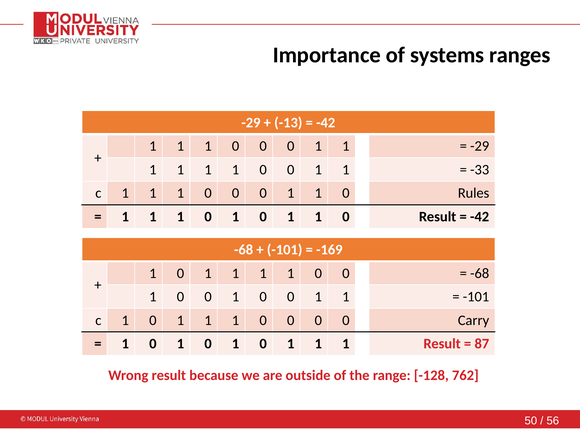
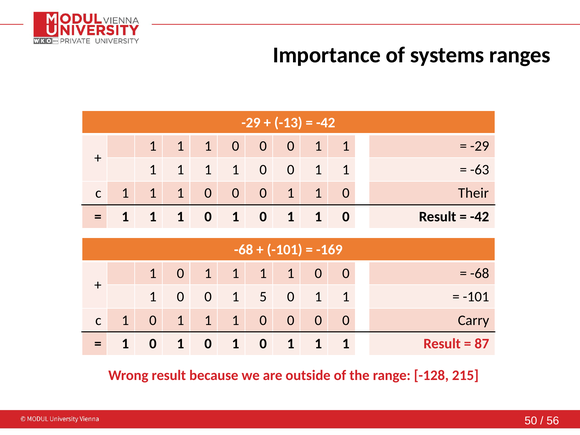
-33: -33 -> -63 (480, 170)
Rules: Rules -> Their (473, 193)
0 0 1 0: 0 -> 5 (263, 297)
762: 762 -> 215 (465, 375)
